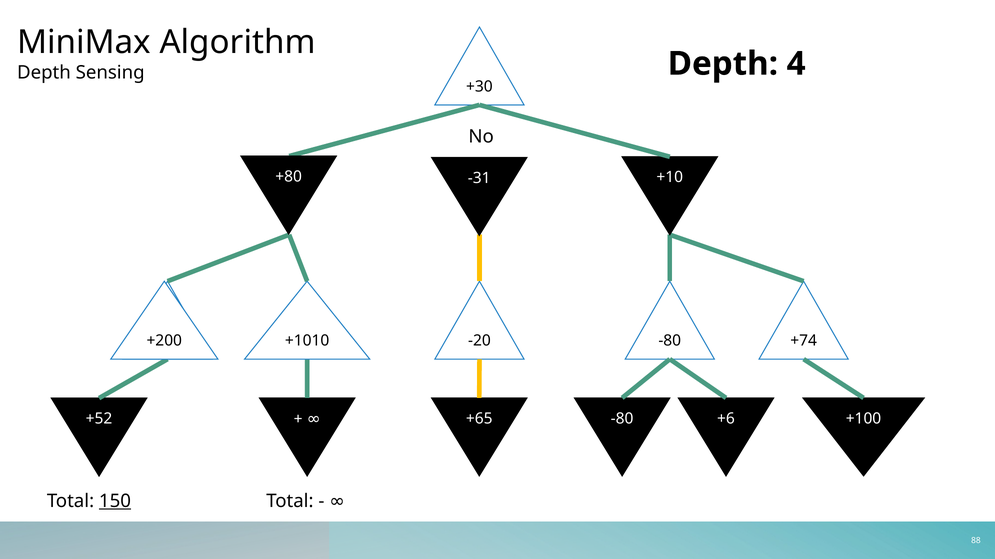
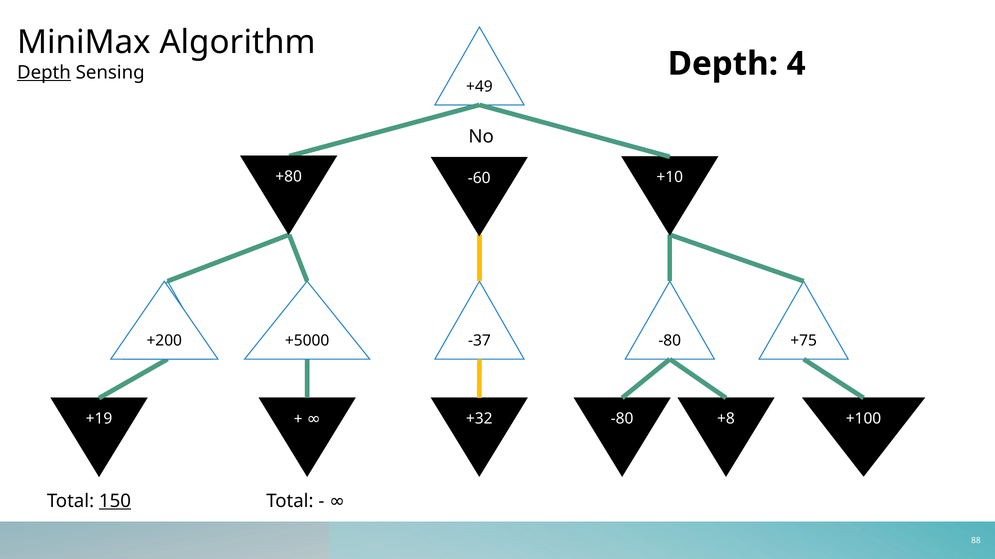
Depth underline: none -> present (44, 73)
+30: +30 -> +49 (479, 87)
-31: -31 -> -60 (479, 178)
+1010: +1010 -> +5000 (307, 341)
-20: -20 -> -37 (479, 341)
+74: +74 -> +75 (804, 341)
+52: +52 -> +19 (99, 419)
+65: +65 -> +32 (479, 419)
+6: +6 -> +8 (726, 419)
